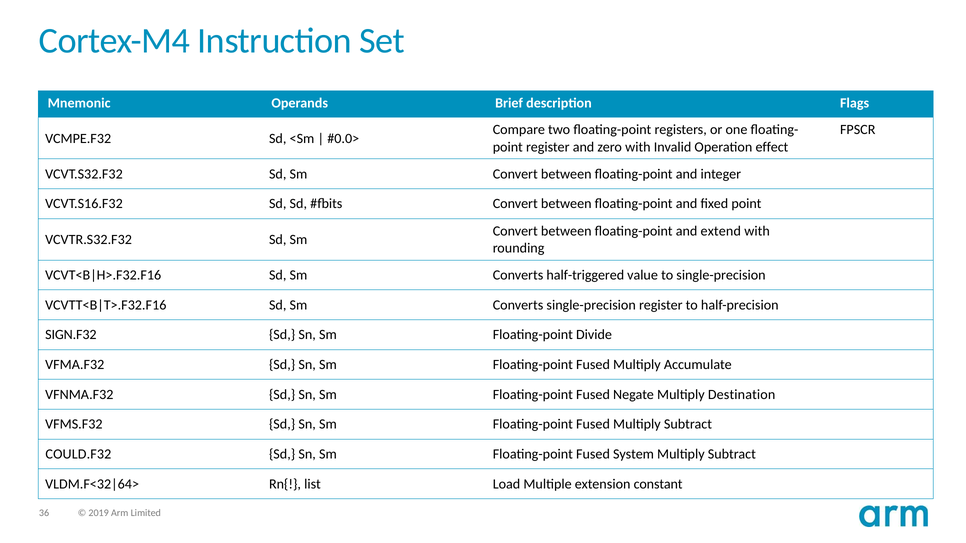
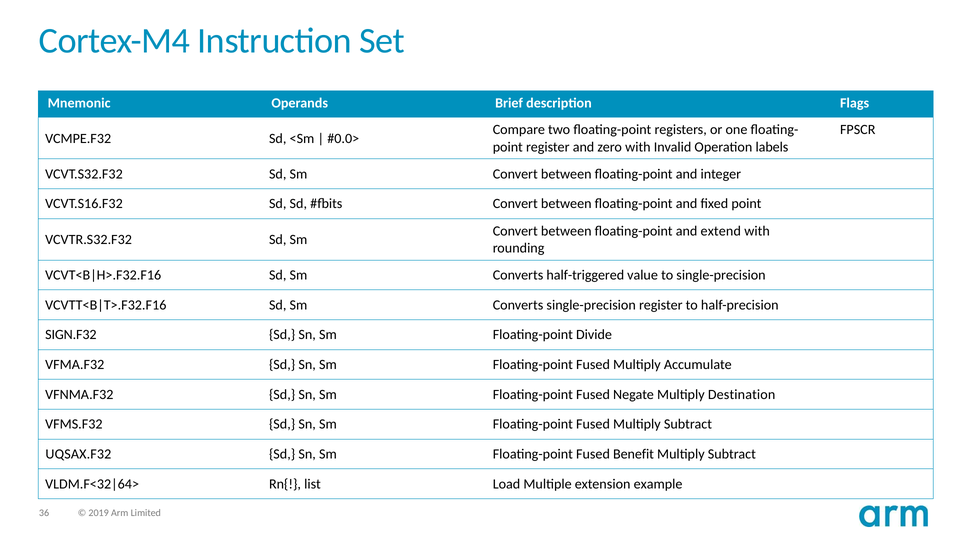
effect: effect -> labels (772, 147)
COULD.F32: COULD.F32 -> UQSAX.F32 (78, 454)
System: System -> Benefit (633, 454)
constant: constant -> example (658, 484)
